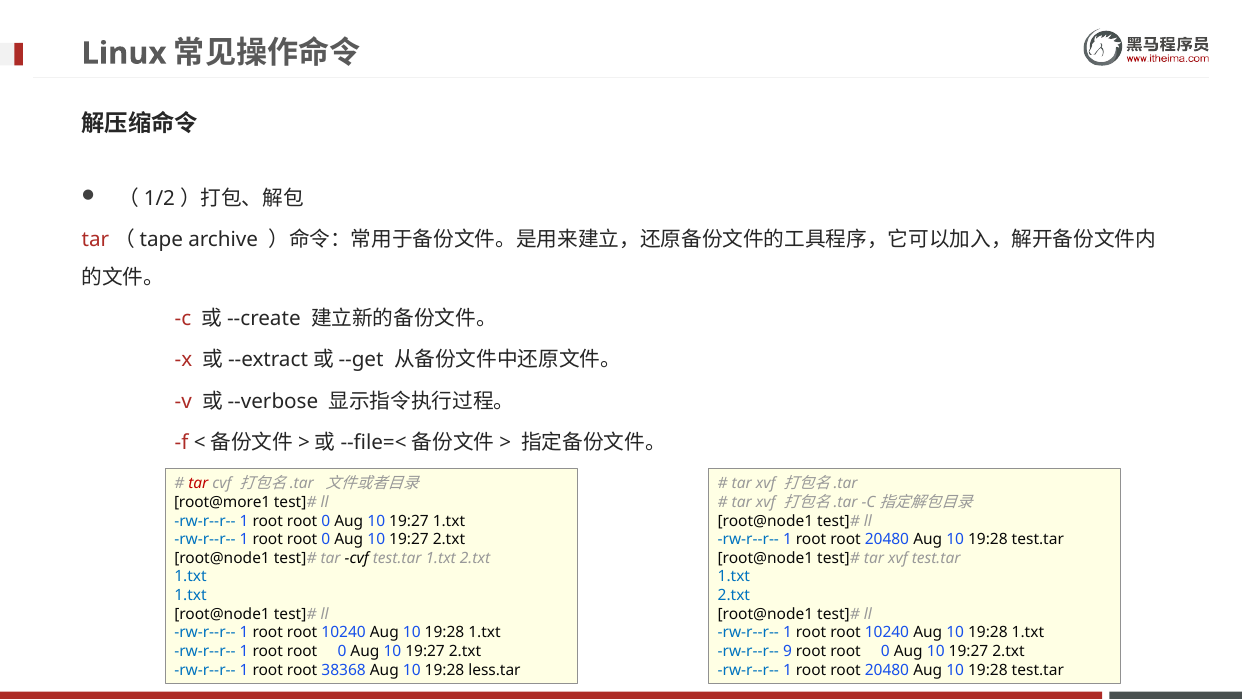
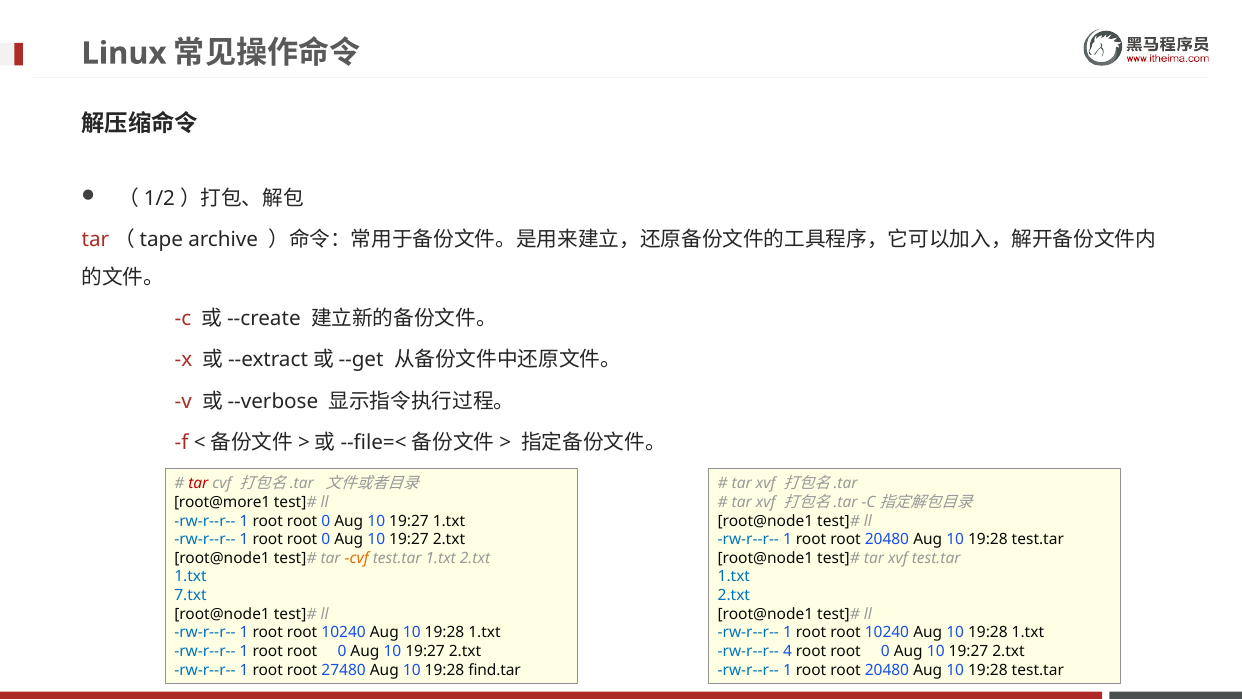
cvf colour: black -> orange (357, 558)
1.txt: 1.txt -> 7.txt (191, 595)
9: 9 -> 4 (787, 651)
38368: 38368 -> 27480 (344, 670)
less.tar: less.tar -> find.tar (495, 670)
